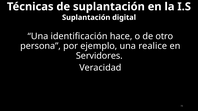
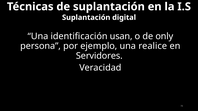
hace: hace -> usan (121, 36)
otro: otro -> only (164, 36)
